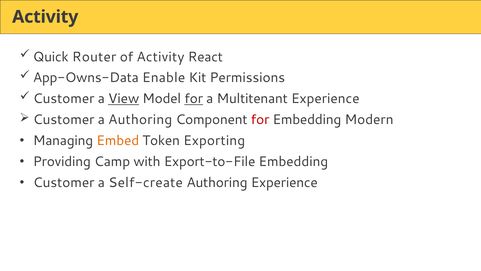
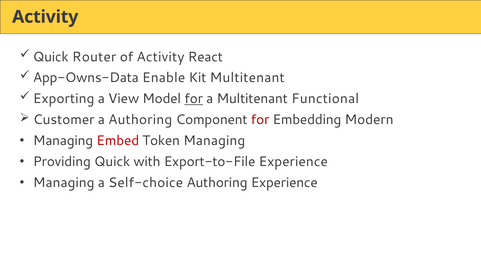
Kit Permissions: Permissions -> Multitenant (247, 78)
Customer: Customer -> Exporting (64, 99)
View underline: present -> none (124, 99)
Multitenant Experience: Experience -> Functional (325, 99)
Embed colour: orange -> red (118, 140)
Token Exporting: Exporting -> Managing (214, 140)
Providing Camp: Camp -> Quick (112, 161)
Export-to-File Embedding: Embedding -> Experience (293, 161)
Customer: Customer -> Managing (64, 182)
Self-create: Self-create -> Self-choice (146, 182)
